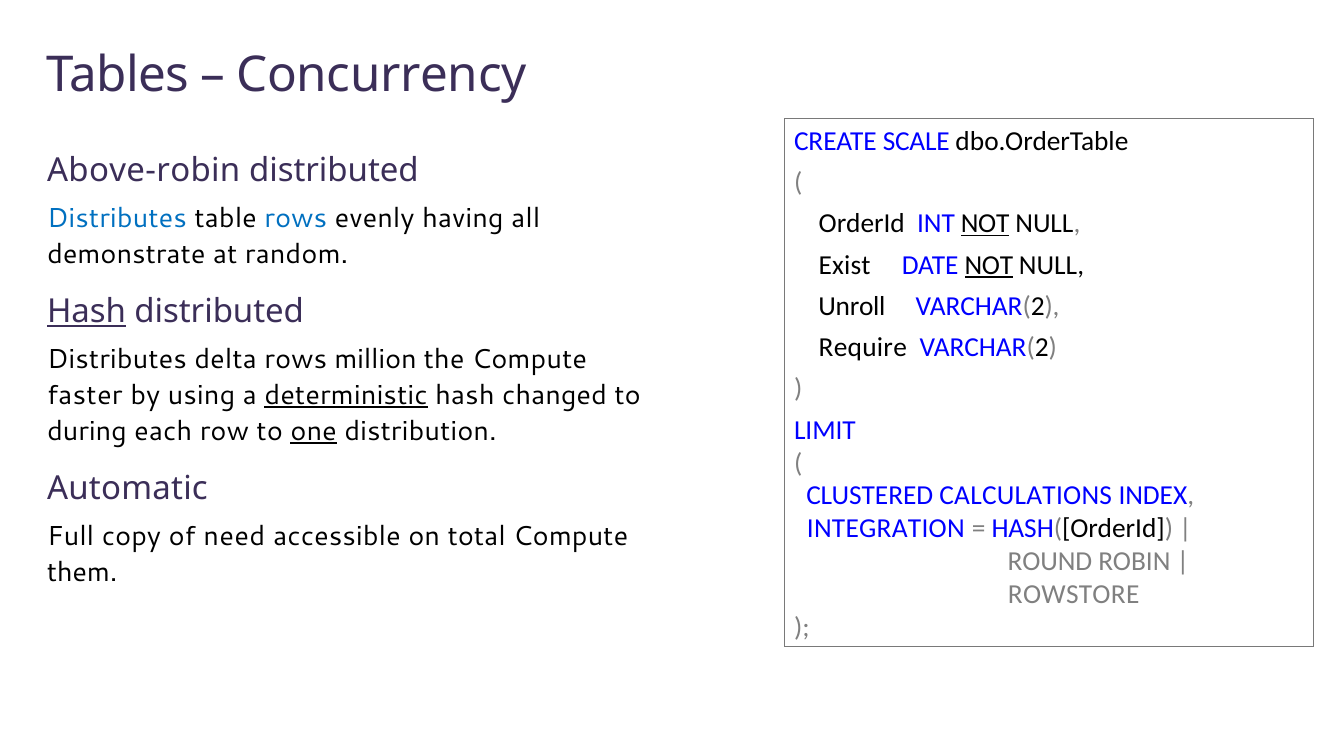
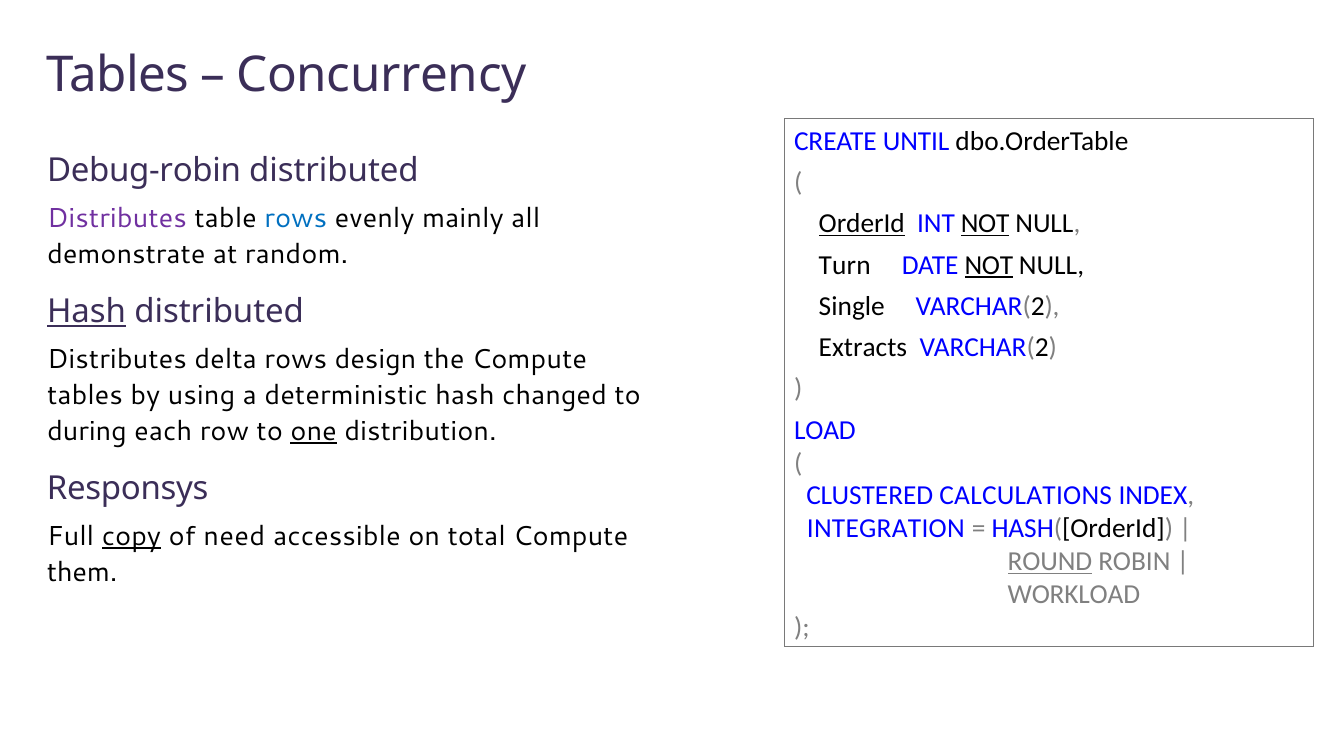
SCALE: SCALE -> UNTIL (916, 141)
Above-robin: Above-robin -> Debug-robin (144, 171)
Distributes colour: blue -> purple (117, 218)
having: having -> mainly (463, 218)
OrderId underline: none -> present (862, 224)
Exist: Exist -> Turn (845, 265)
Unroll: Unroll -> Single (852, 306)
Require: Require -> Extracts (863, 348)
million: million -> design (375, 359)
faster: faster -> tables (85, 395)
deterministic underline: present -> none (346, 395)
LIMIT: LIMIT -> LOAD (825, 430)
Automatic: Automatic -> Responsys (128, 489)
copy underline: none -> present (131, 536)
ROUND underline: none -> present (1050, 561)
ROWSTORE: ROWSTORE -> WORKLOAD (1074, 594)
